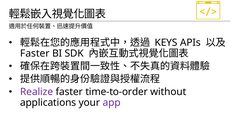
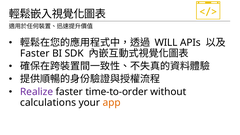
KEYS: KEYS -> WILL (166, 43)
applications: applications -> calculations (48, 103)
app colour: purple -> orange (112, 103)
